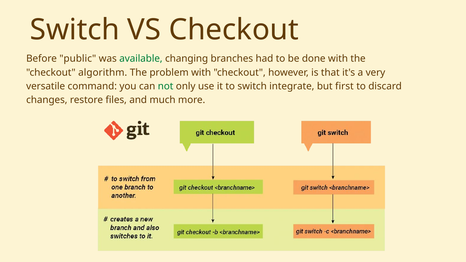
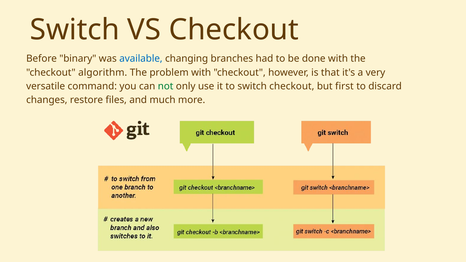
public: public -> binary (78, 59)
available colour: green -> blue (141, 59)
switch integrate: integrate -> checkout (292, 86)
